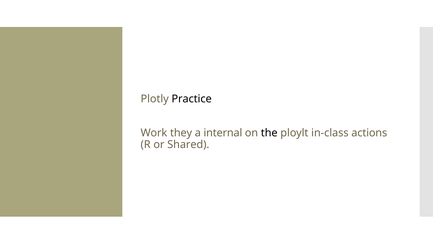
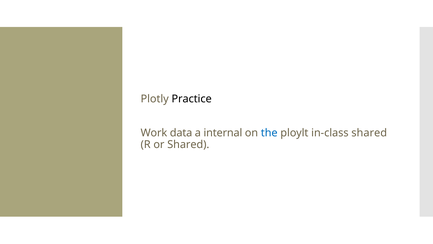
they: they -> data (181, 133)
the colour: black -> blue (269, 133)
in-class actions: actions -> shared (369, 133)
